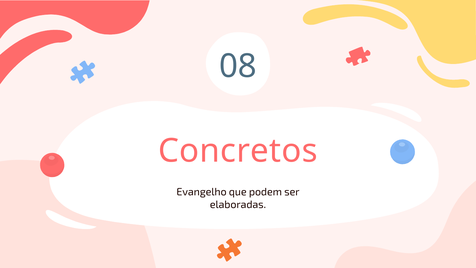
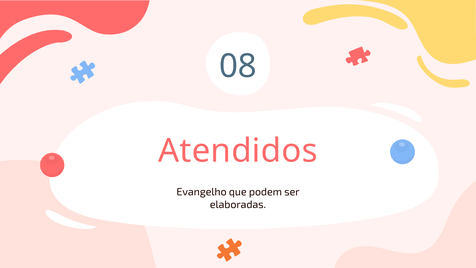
Concretos: Concretos -> Atendidos (238, 151)
